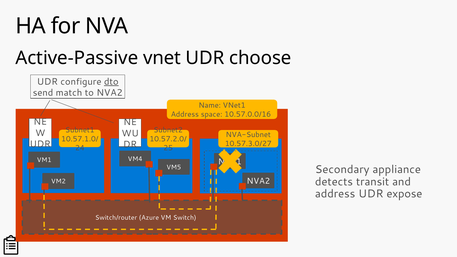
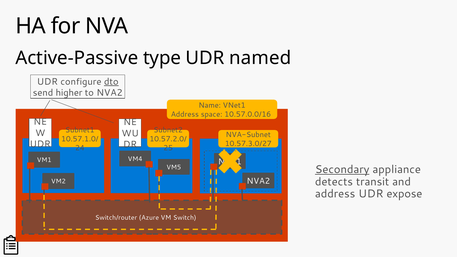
vnet: vnet -> type (162, 58)
choose: choose -> named (260, 58)
match: match -> higher (69, 93)
Secondary underline: none -> present (342, 170)
